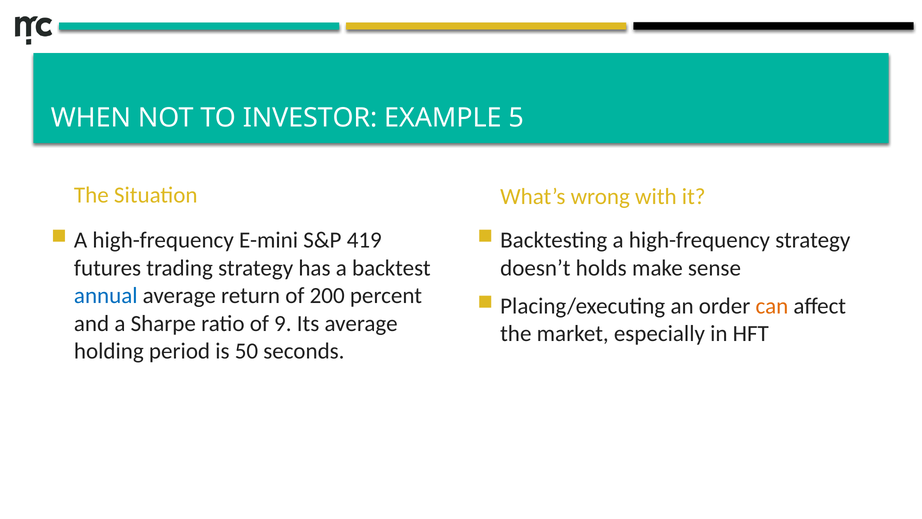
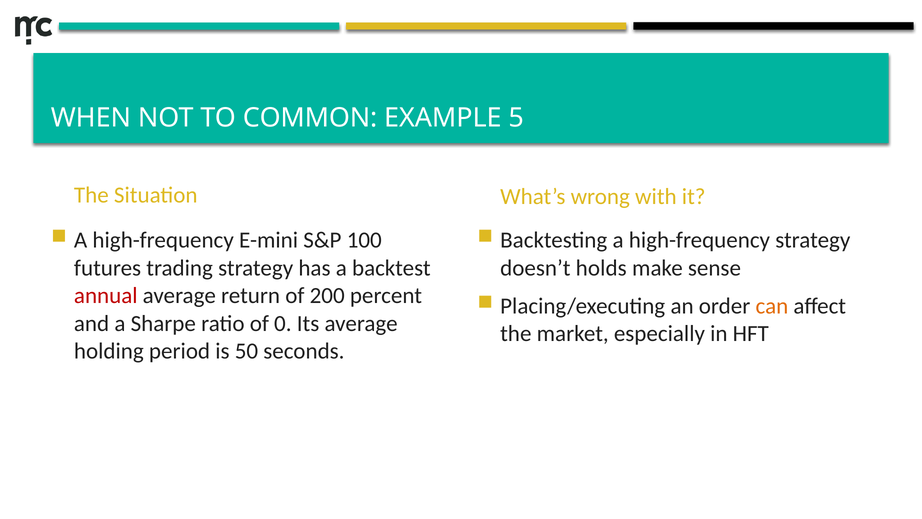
INVESTOR: INVESTOR -> COMMON (310, 118)
419: 419 -> 100 (364, 240)
annual colour: blue -> red (106, 296)
9: 9 -> 0 (283, 323)
